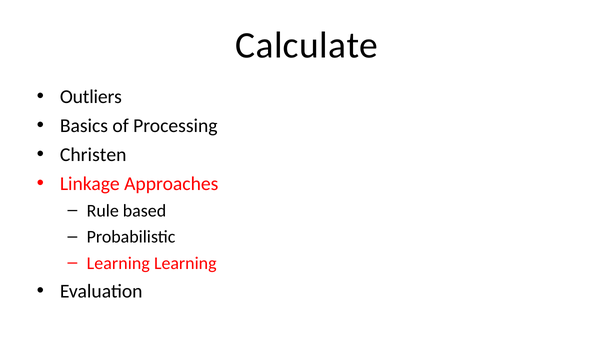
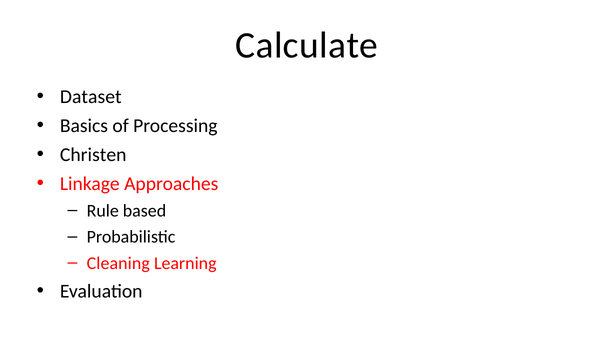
Outliers: Outliers -> Dataset (91, 97)
Learning: Learning -> Cleaning (118, 263)
